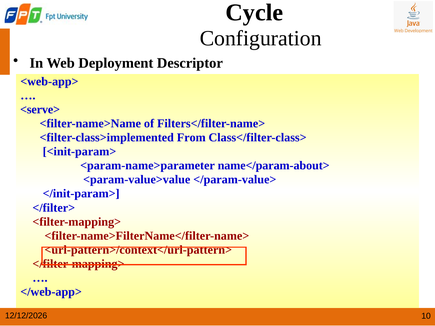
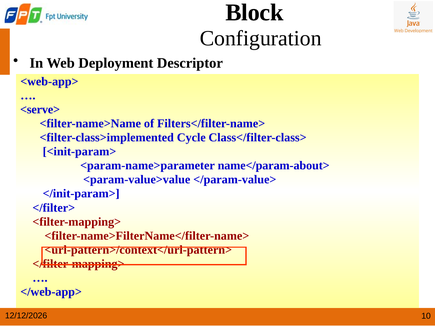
Cycle: Cycle -> Block (254, 12)
From: From -> Cycle (191, 138)
